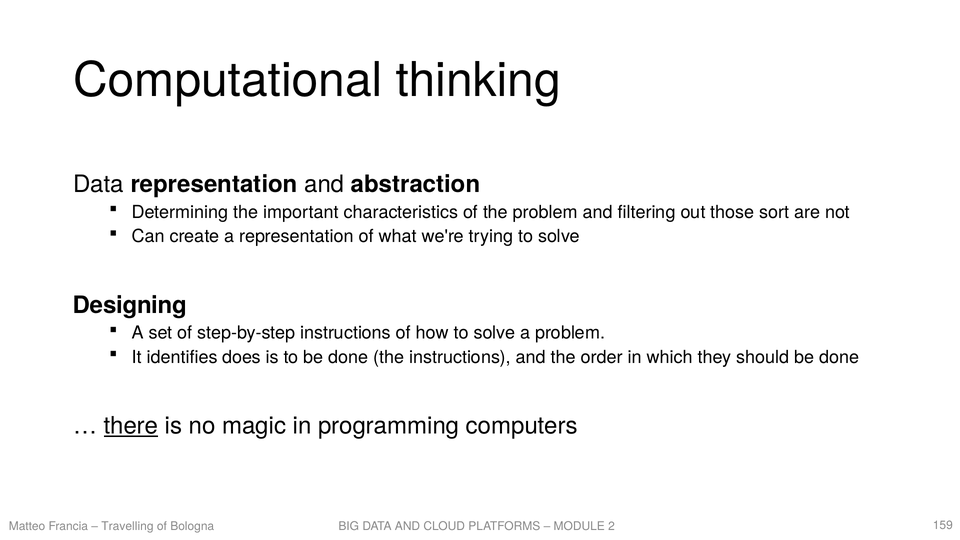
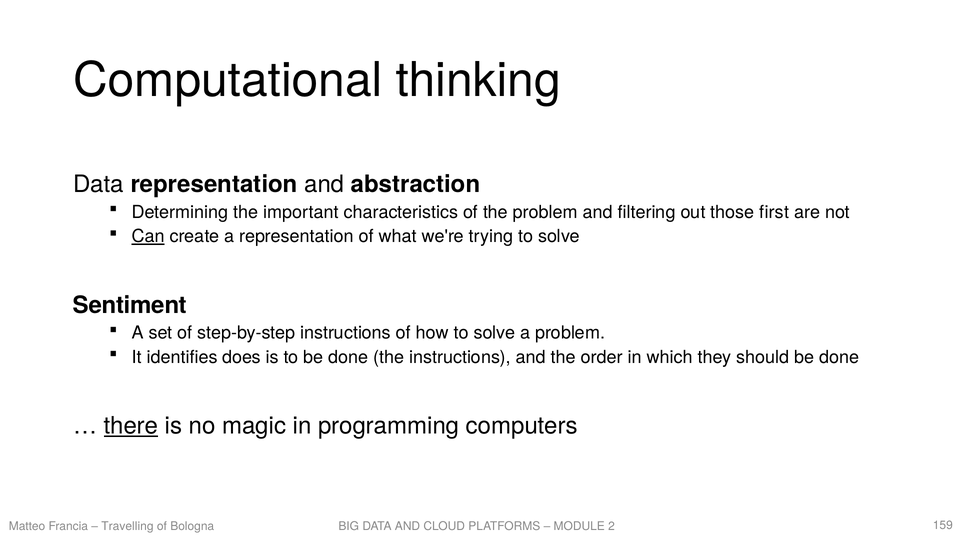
sort: sort -> first (774, 212)
Can underline: none -> present (148, 237)
Designing: Designing -> Sentiment (130, 305)
